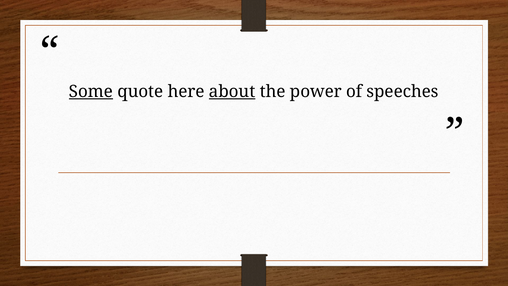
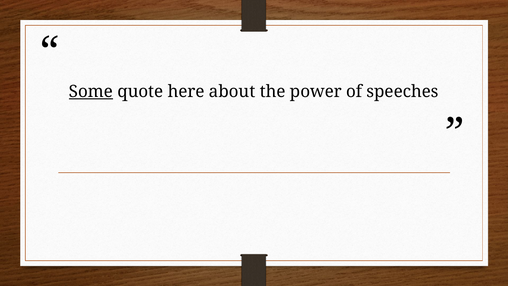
about underline: present -> none (232, 91)
